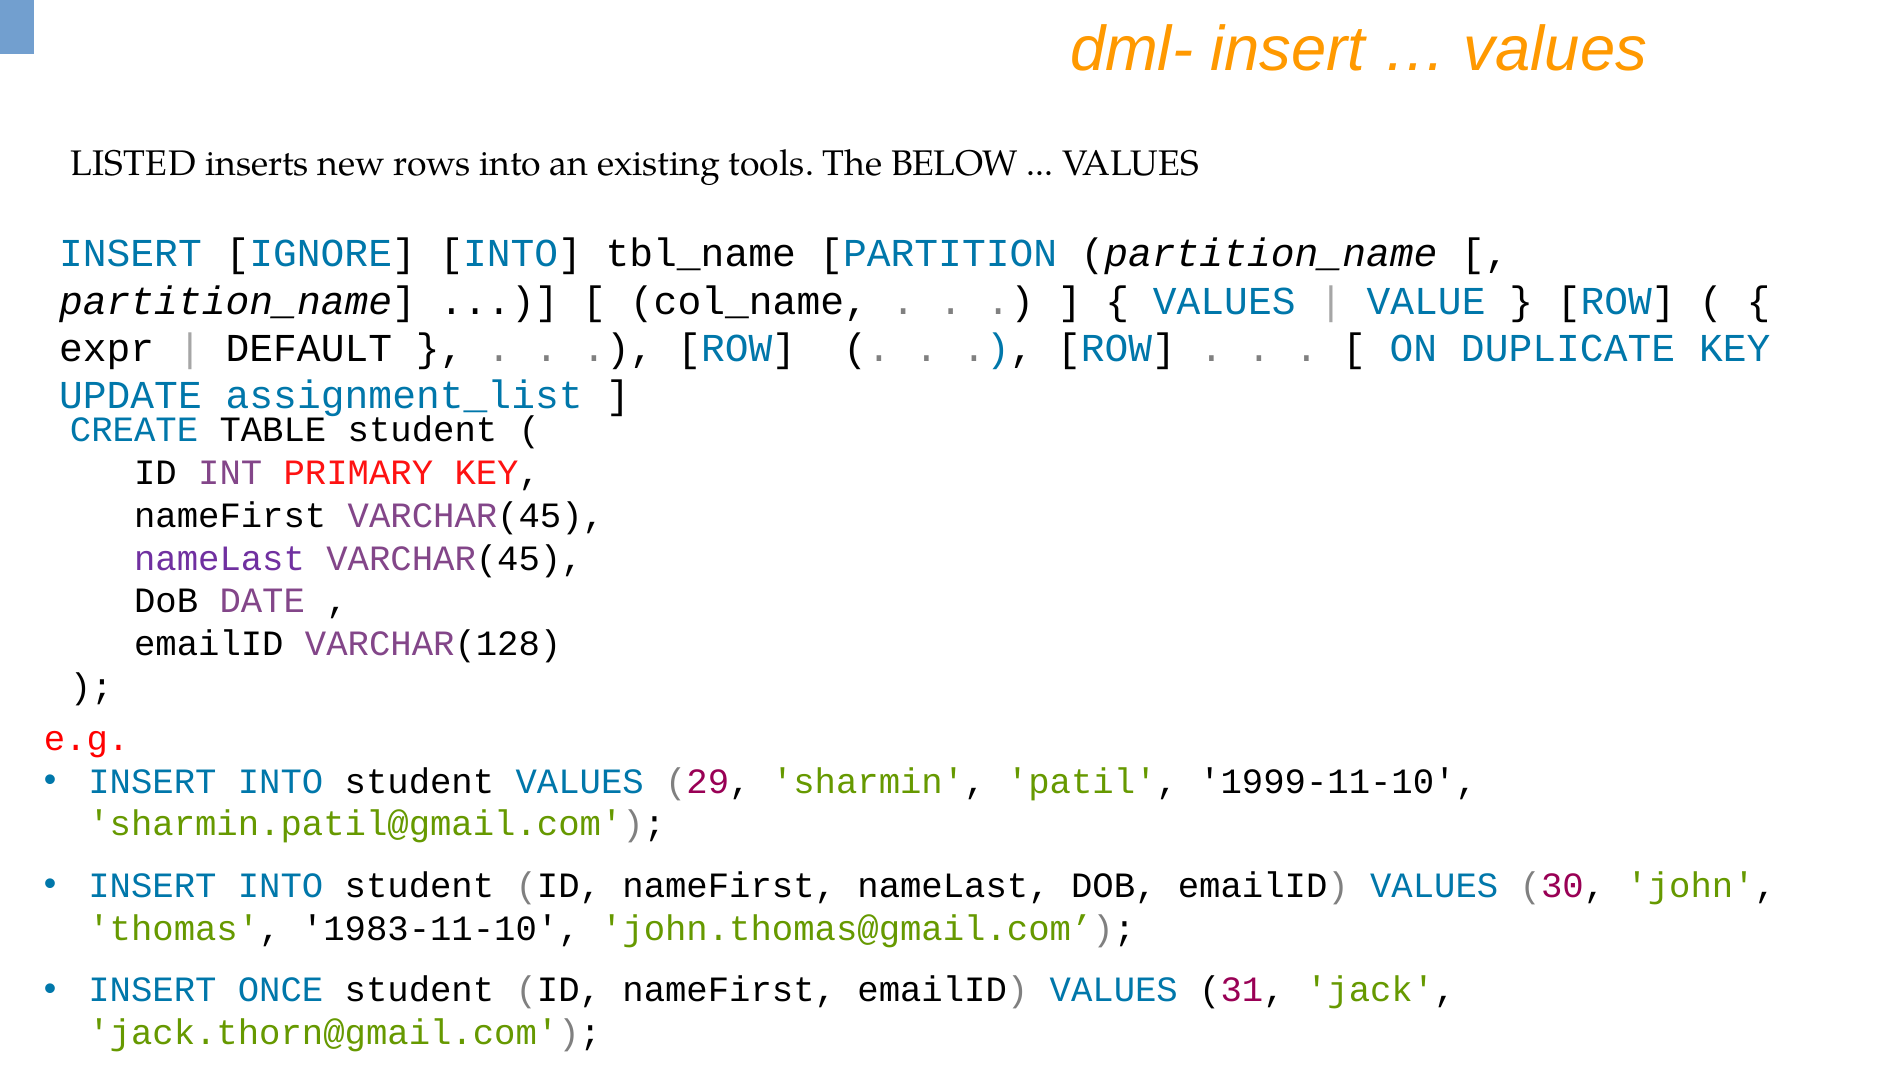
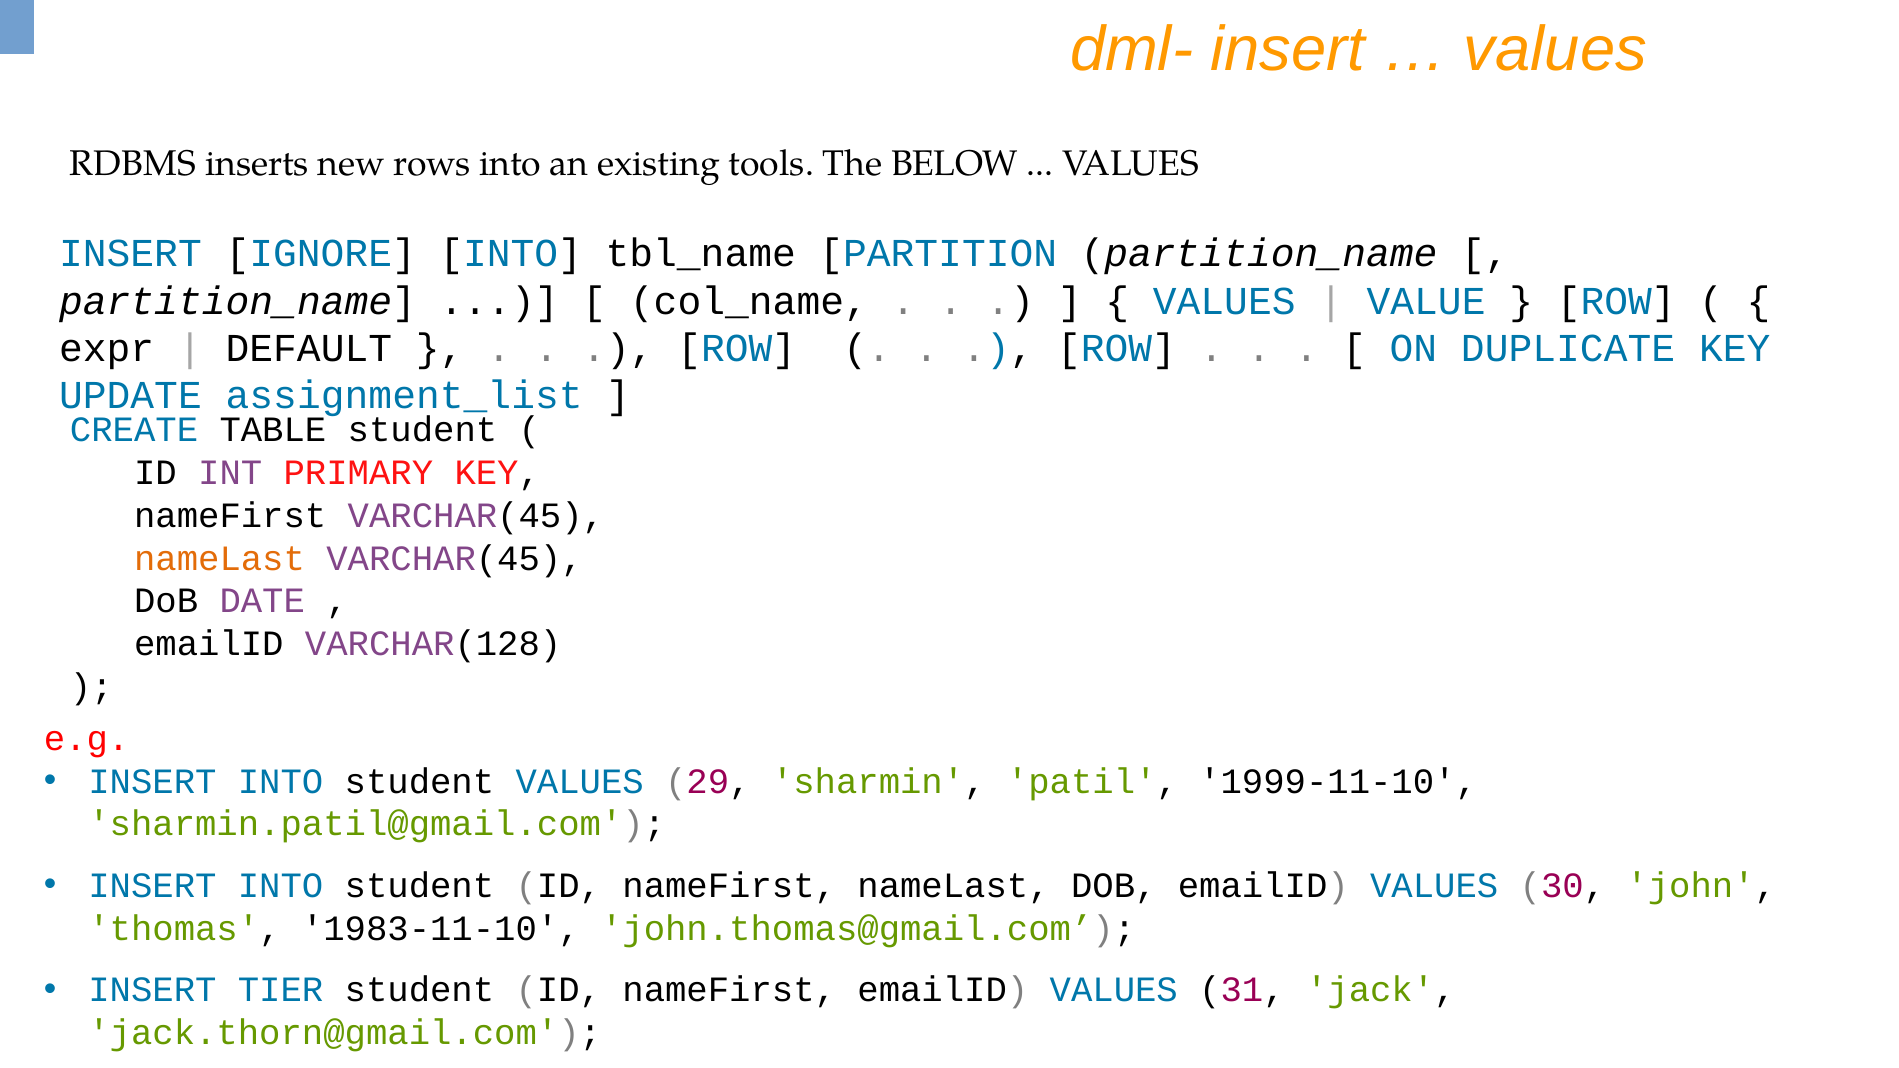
LISTED: LISTED -> RDBMS (133, 164)
nameLast colour: purple -> orange (220, 559)
ONCE: ONCE -> TIER (281, 990)
